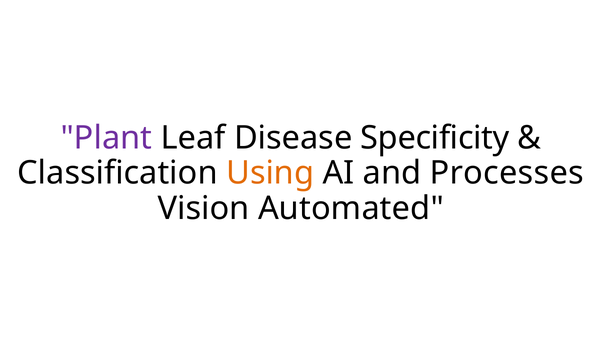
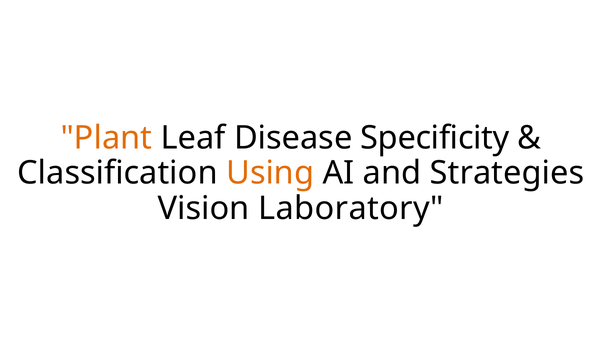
Plant colour: purple -> orange (106, 138)
Processes: Processes -> Strategies (507, 173)
Automated: Automated -> Laboratory (351, 208)
